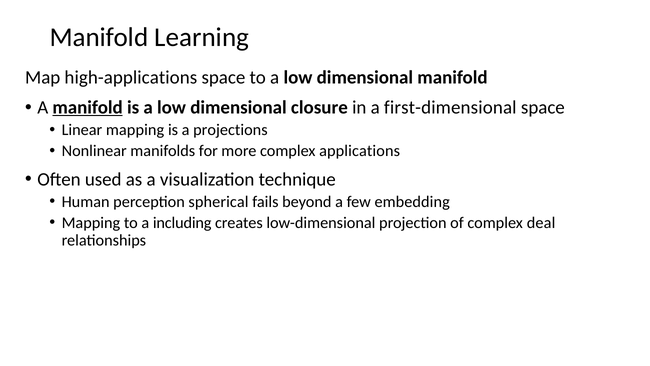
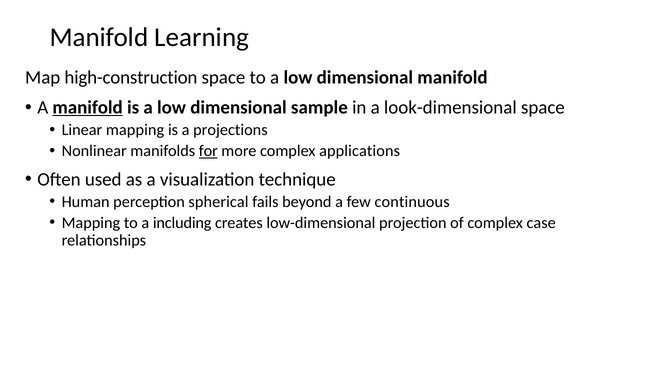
high-applications: high-applications -> high-construction (131, 77)
closure: closure -> sample (319, 107)
first-dimensional: first-dimensional -> look-dimensional (450, 107)
for underline: none -> present (208, 151)
embedding: embedding -> continuous (412, 202)
deal: deal -> case (541, 222)
